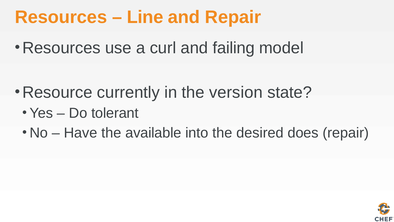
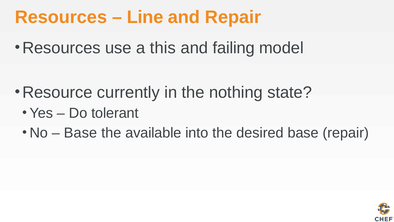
curl: curl -> this (163, 48)
version: version -> nothing (236, 92)
Have: Have -> Base (81, 133)
desired does: does -> base (303, 133)
